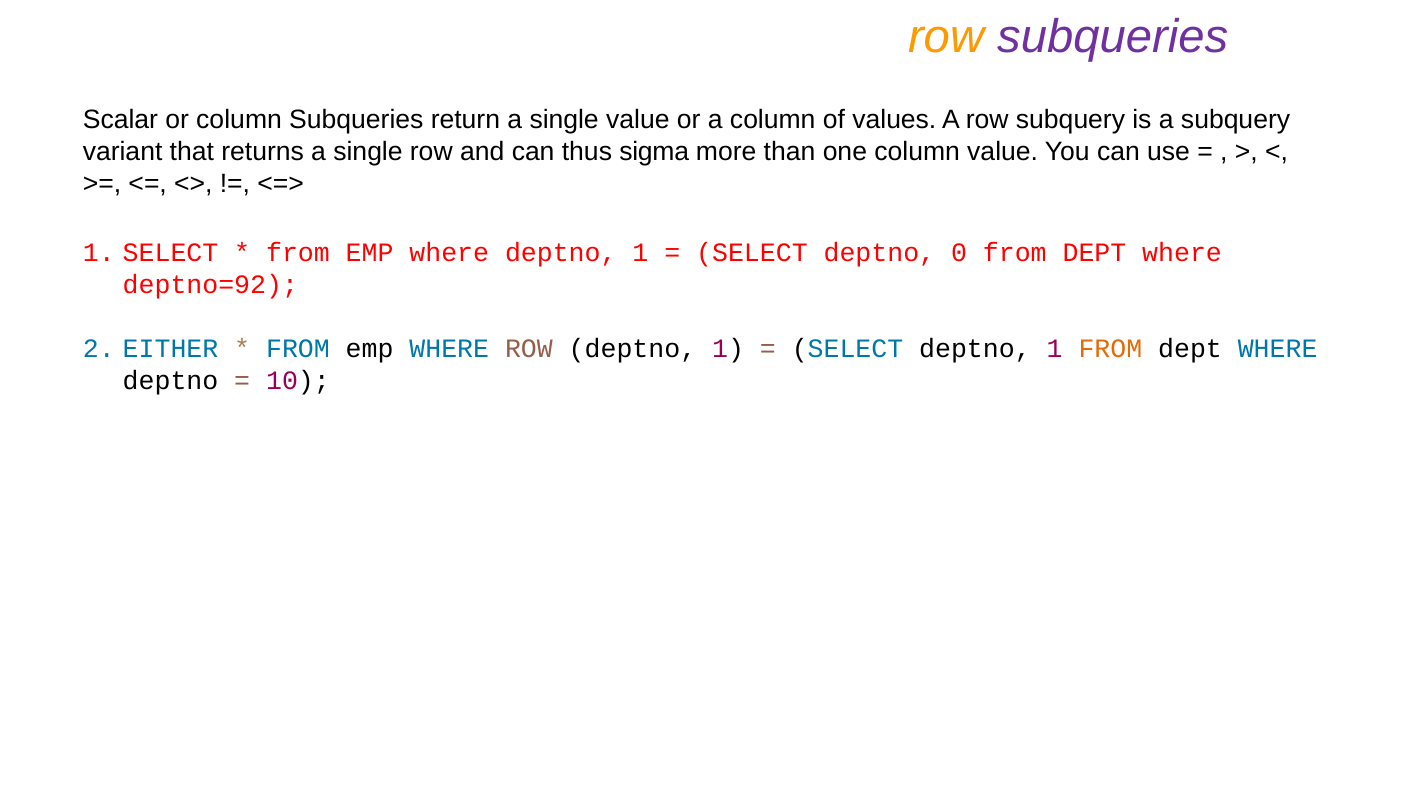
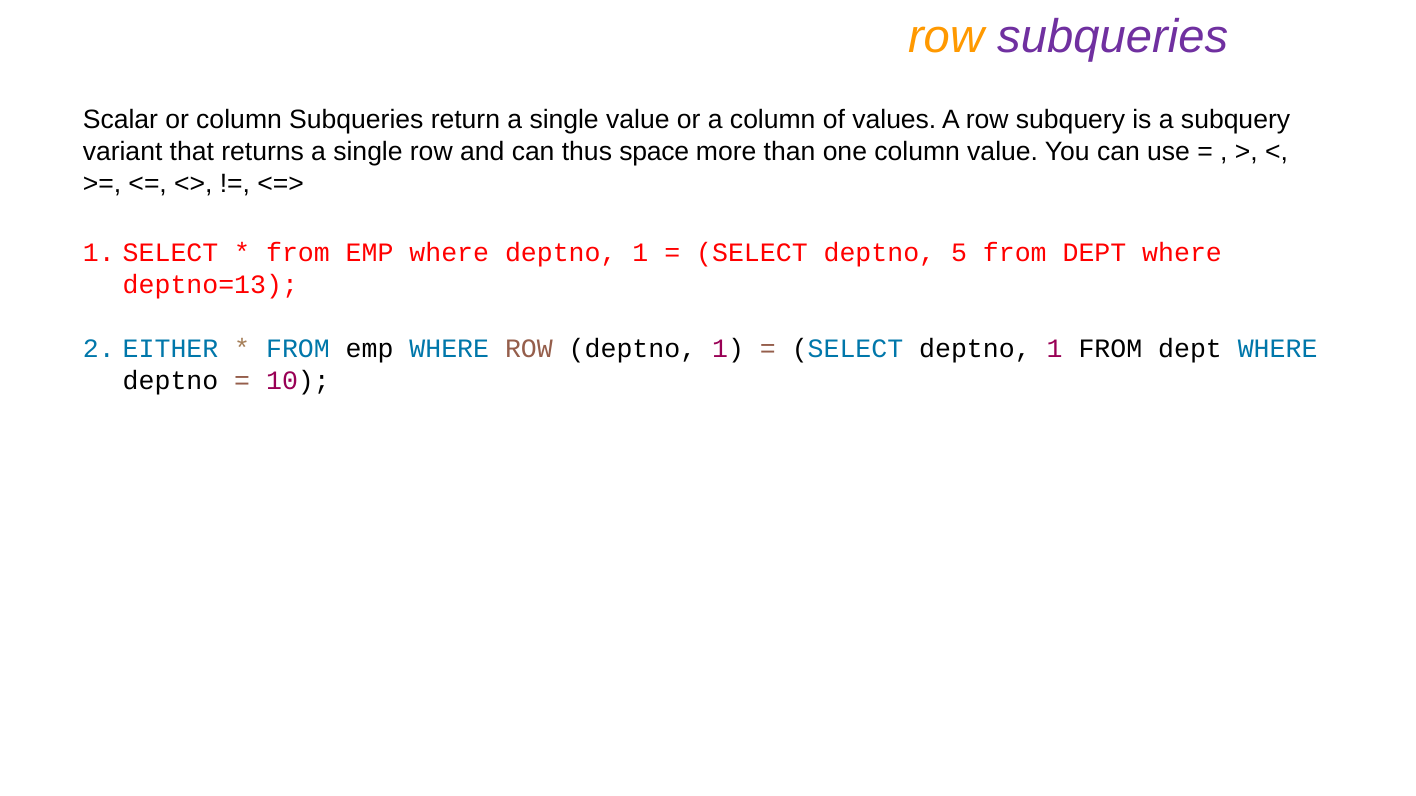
sigma: sigma -> space (654, 152)
0: 0 -> 5 (959, 253)
deptno=92: deptno=92 -> deptno=13 (210, 285)
FROM colour: orange -> black (1110, 349)
